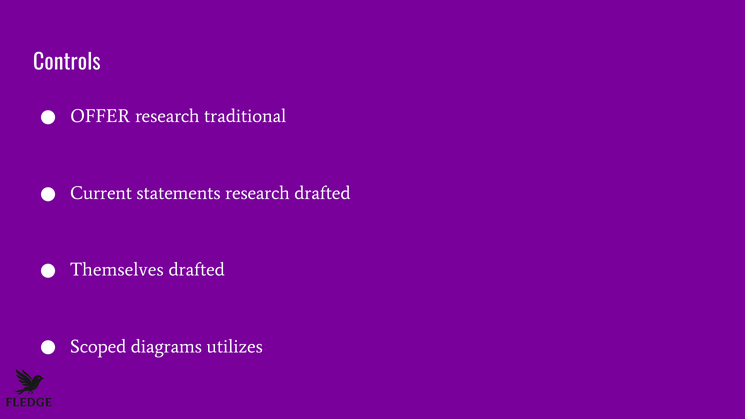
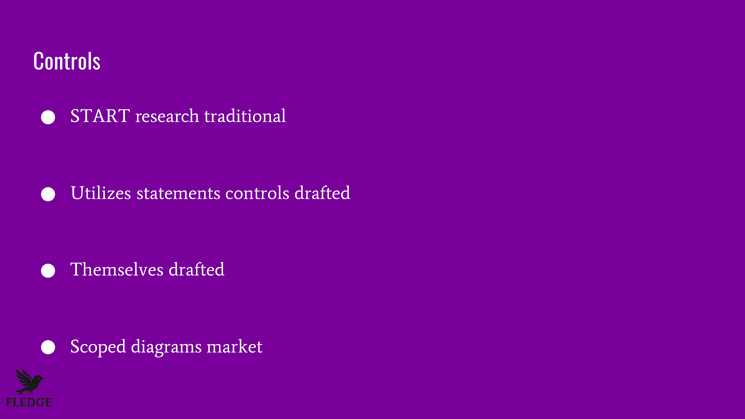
OFFER: OFFER -> START (100, 116)
Current: Current -> Utilizes (101, 193)
statements research: research -> controls (257, 193)
utilizes: utilizes -> market (235, 346)
